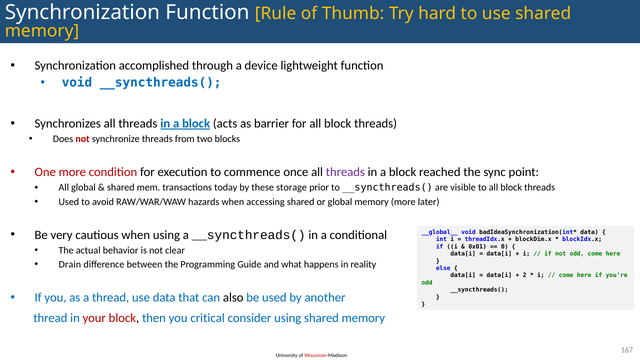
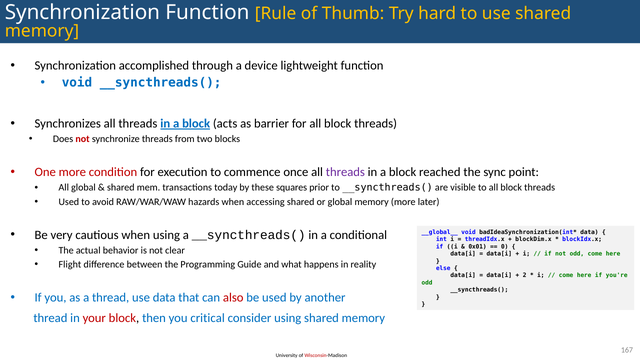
storage: storage -> squares (292, 188)
Drain: Drain -> Flight (70, 265)
also colour: black -> red (233, 298)
